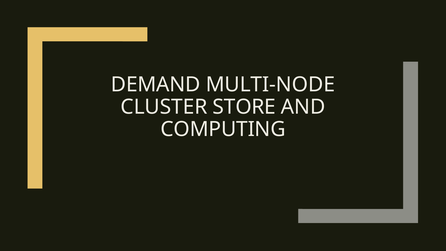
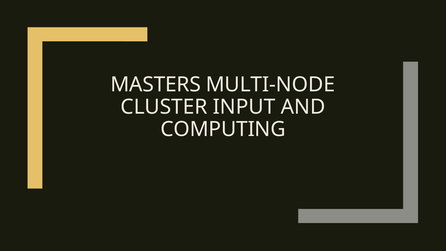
DEMAND: DEMAND -> MASTERS (156, 84)
STORE: STORE -> INPUT (244, 107)
